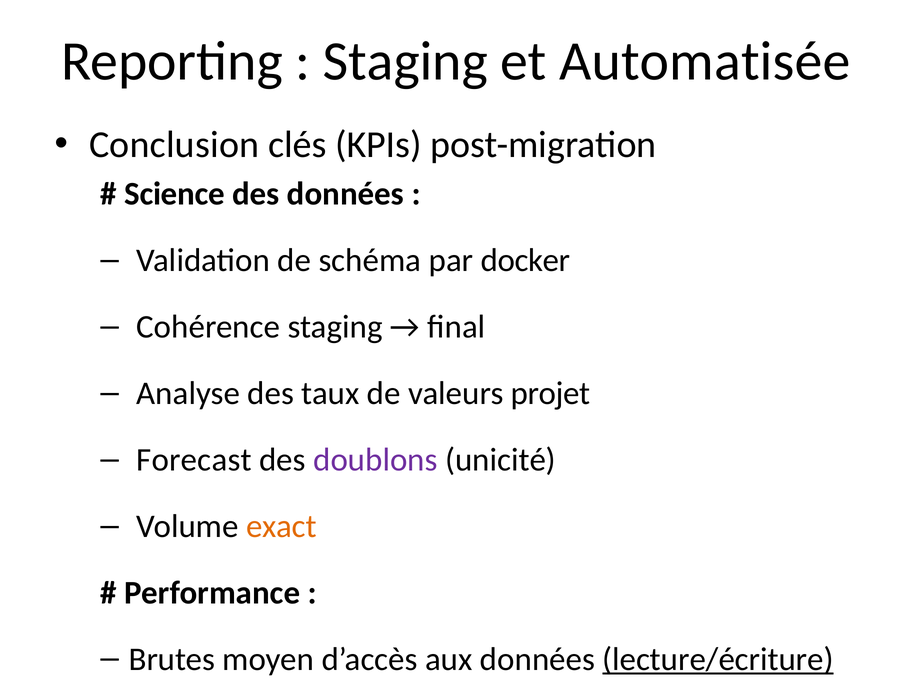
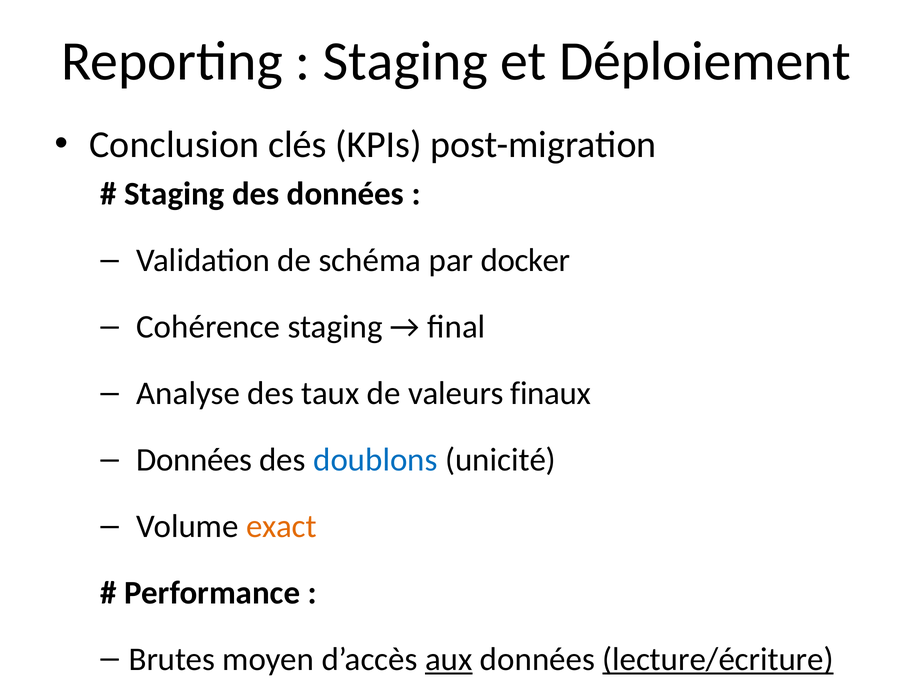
Automatisée: Automatisée -> Déploiement (705, 61)
Science: Science -> Staging (174, 194)
projet: projet -> finaux (551, 393)
Forecast: Forecast -> Données (194, 460)
doublons colour: purple -> blue (375, 460)
aux underline: none -> present (449, 659)
